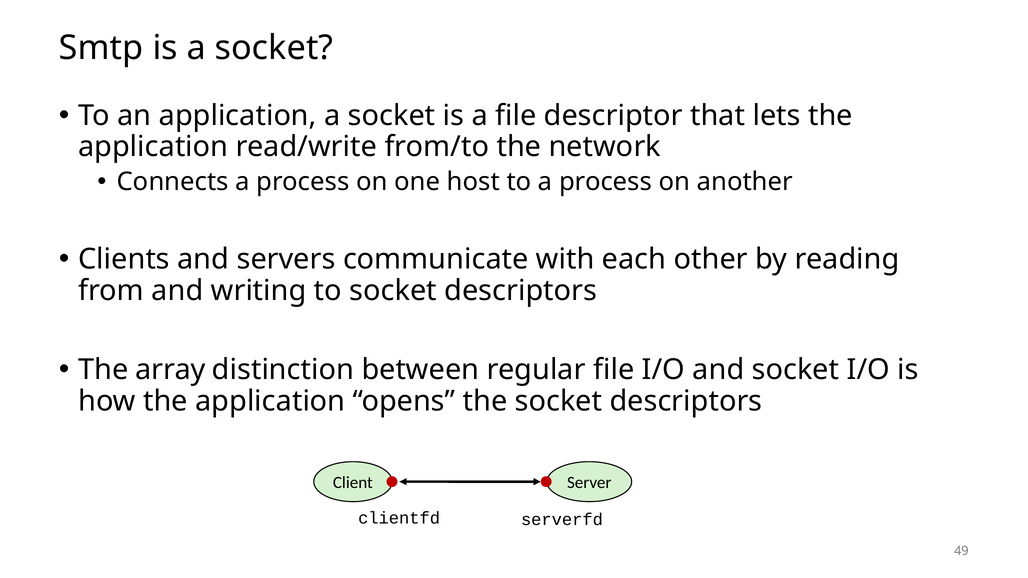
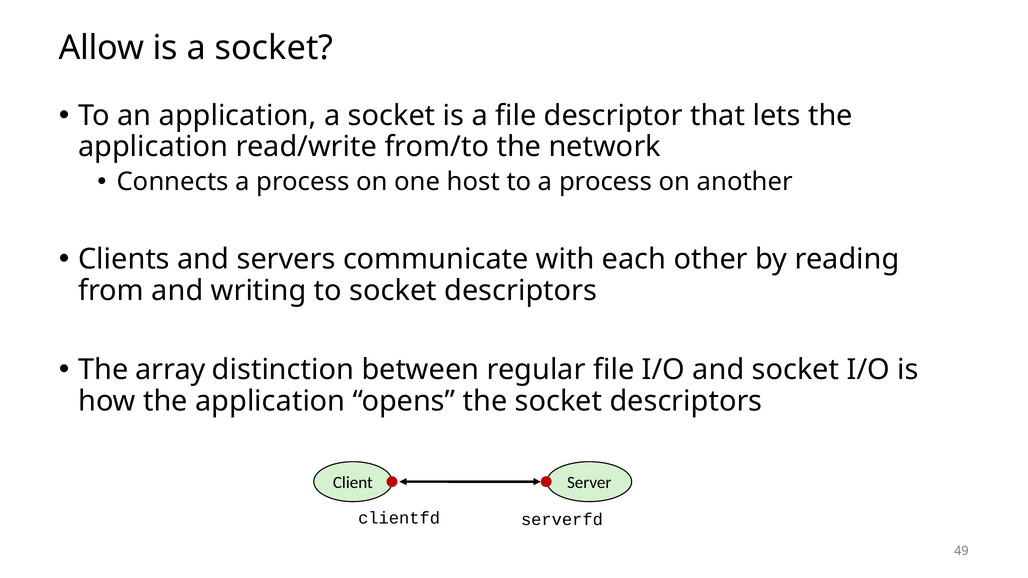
Smtp: Smtp -> Allow (101, 48)
